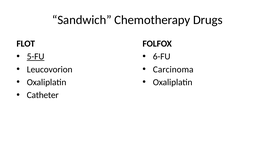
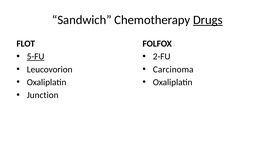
Drugs underline: none -> present (208, 20)
6-FU: 6-FU -> 2-FU (162, 56)
Catheter: Catheter -> Junction (43, 95)
